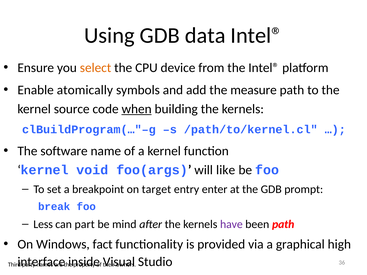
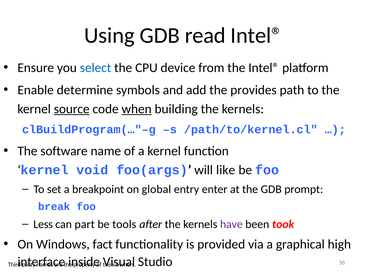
data: data -> read (205, 36)
select colour: orange -> blue (96, 68)
atomically: atomically -> determine (85, 90)
measure: measure -> provides (254, 90)
source underline: none -> present (72, 109)
target: target -> global (156, 189)
mind: mind -> tools (124, 224)
been path: path -> took (283, 224)
